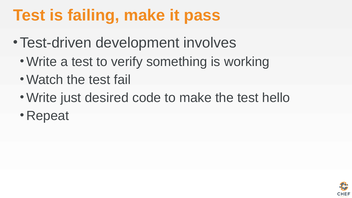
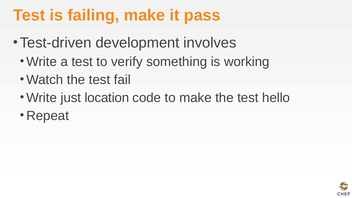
desired: desired -> location (107, 98)
